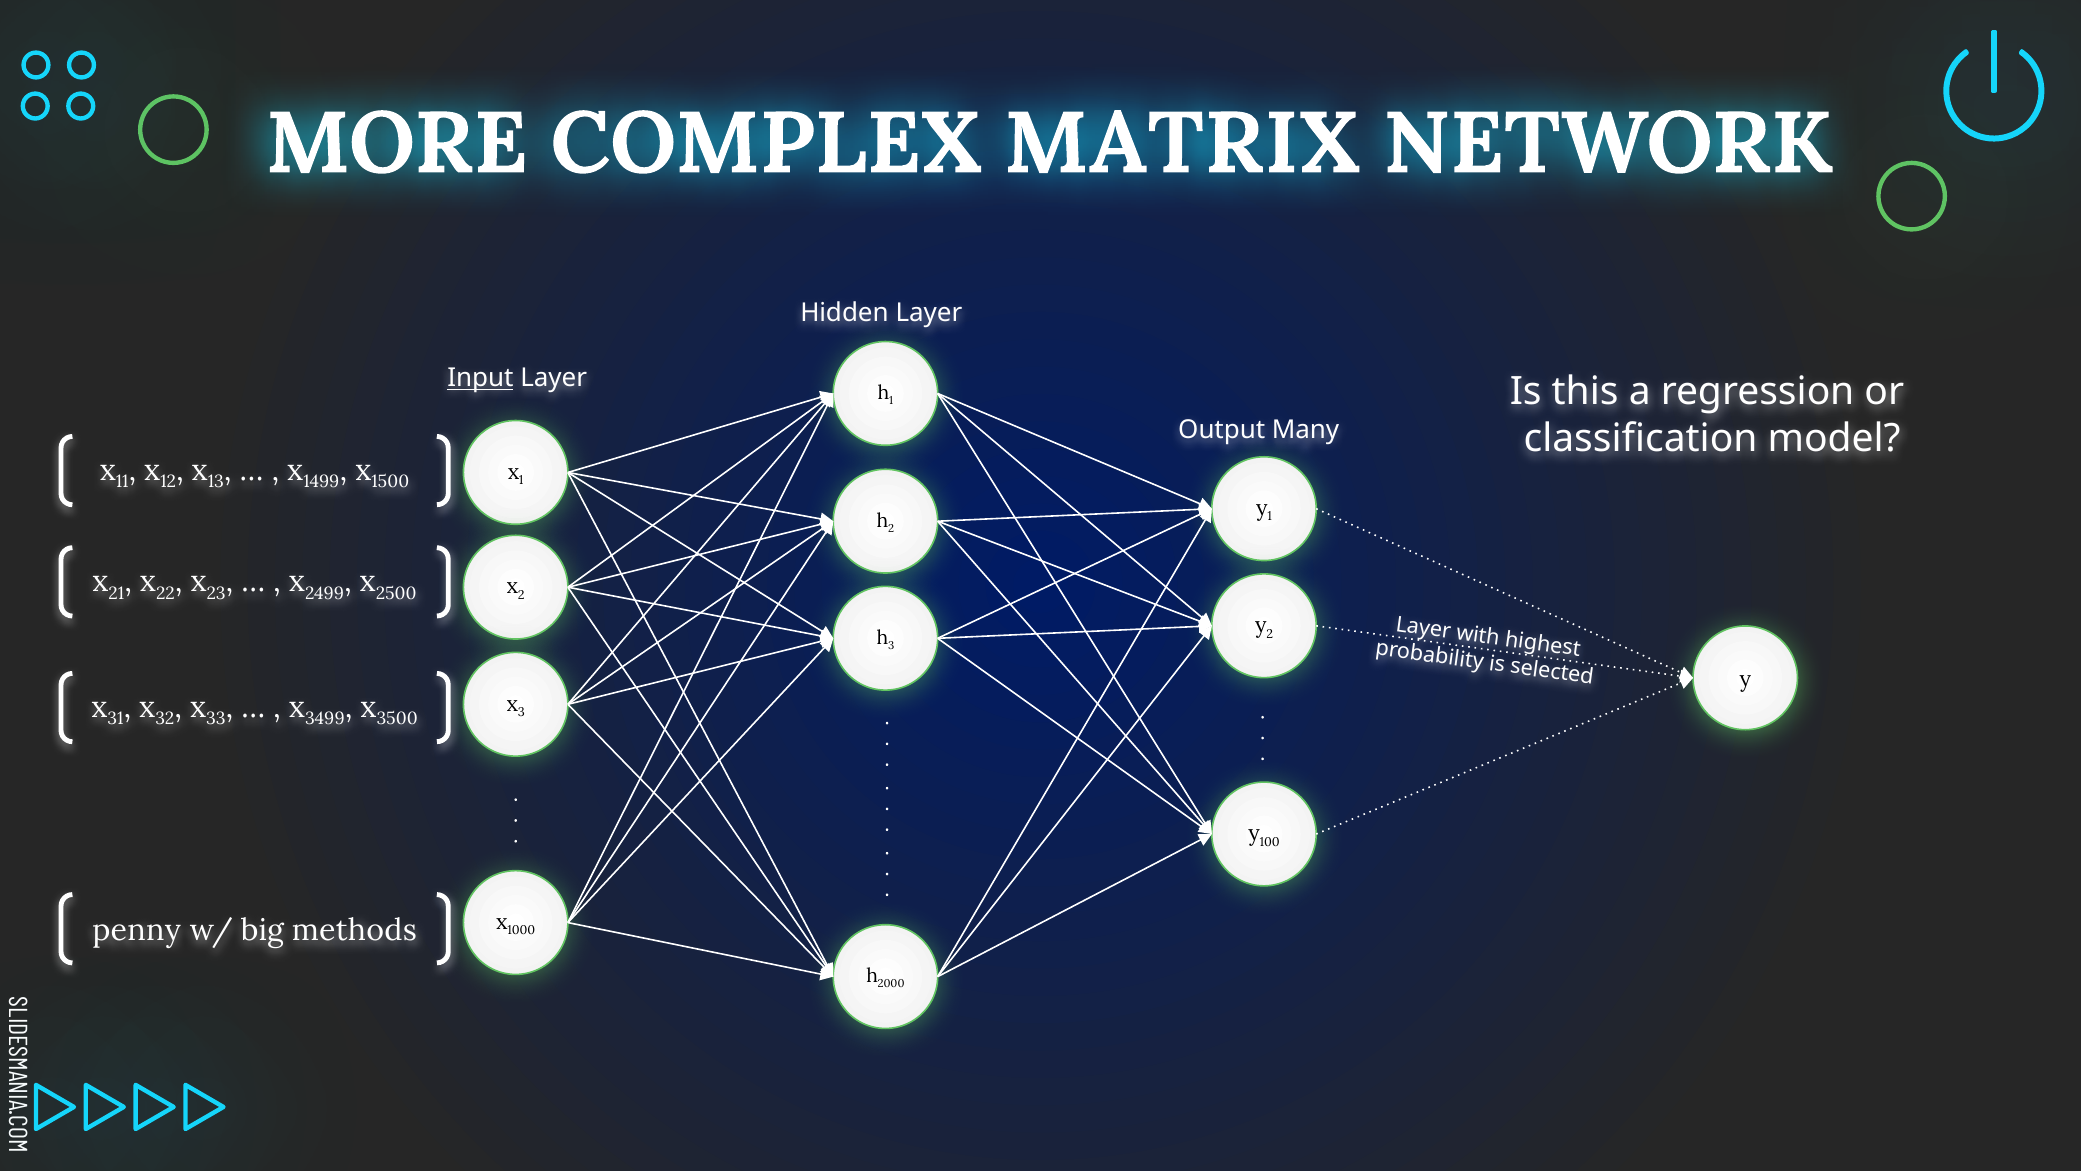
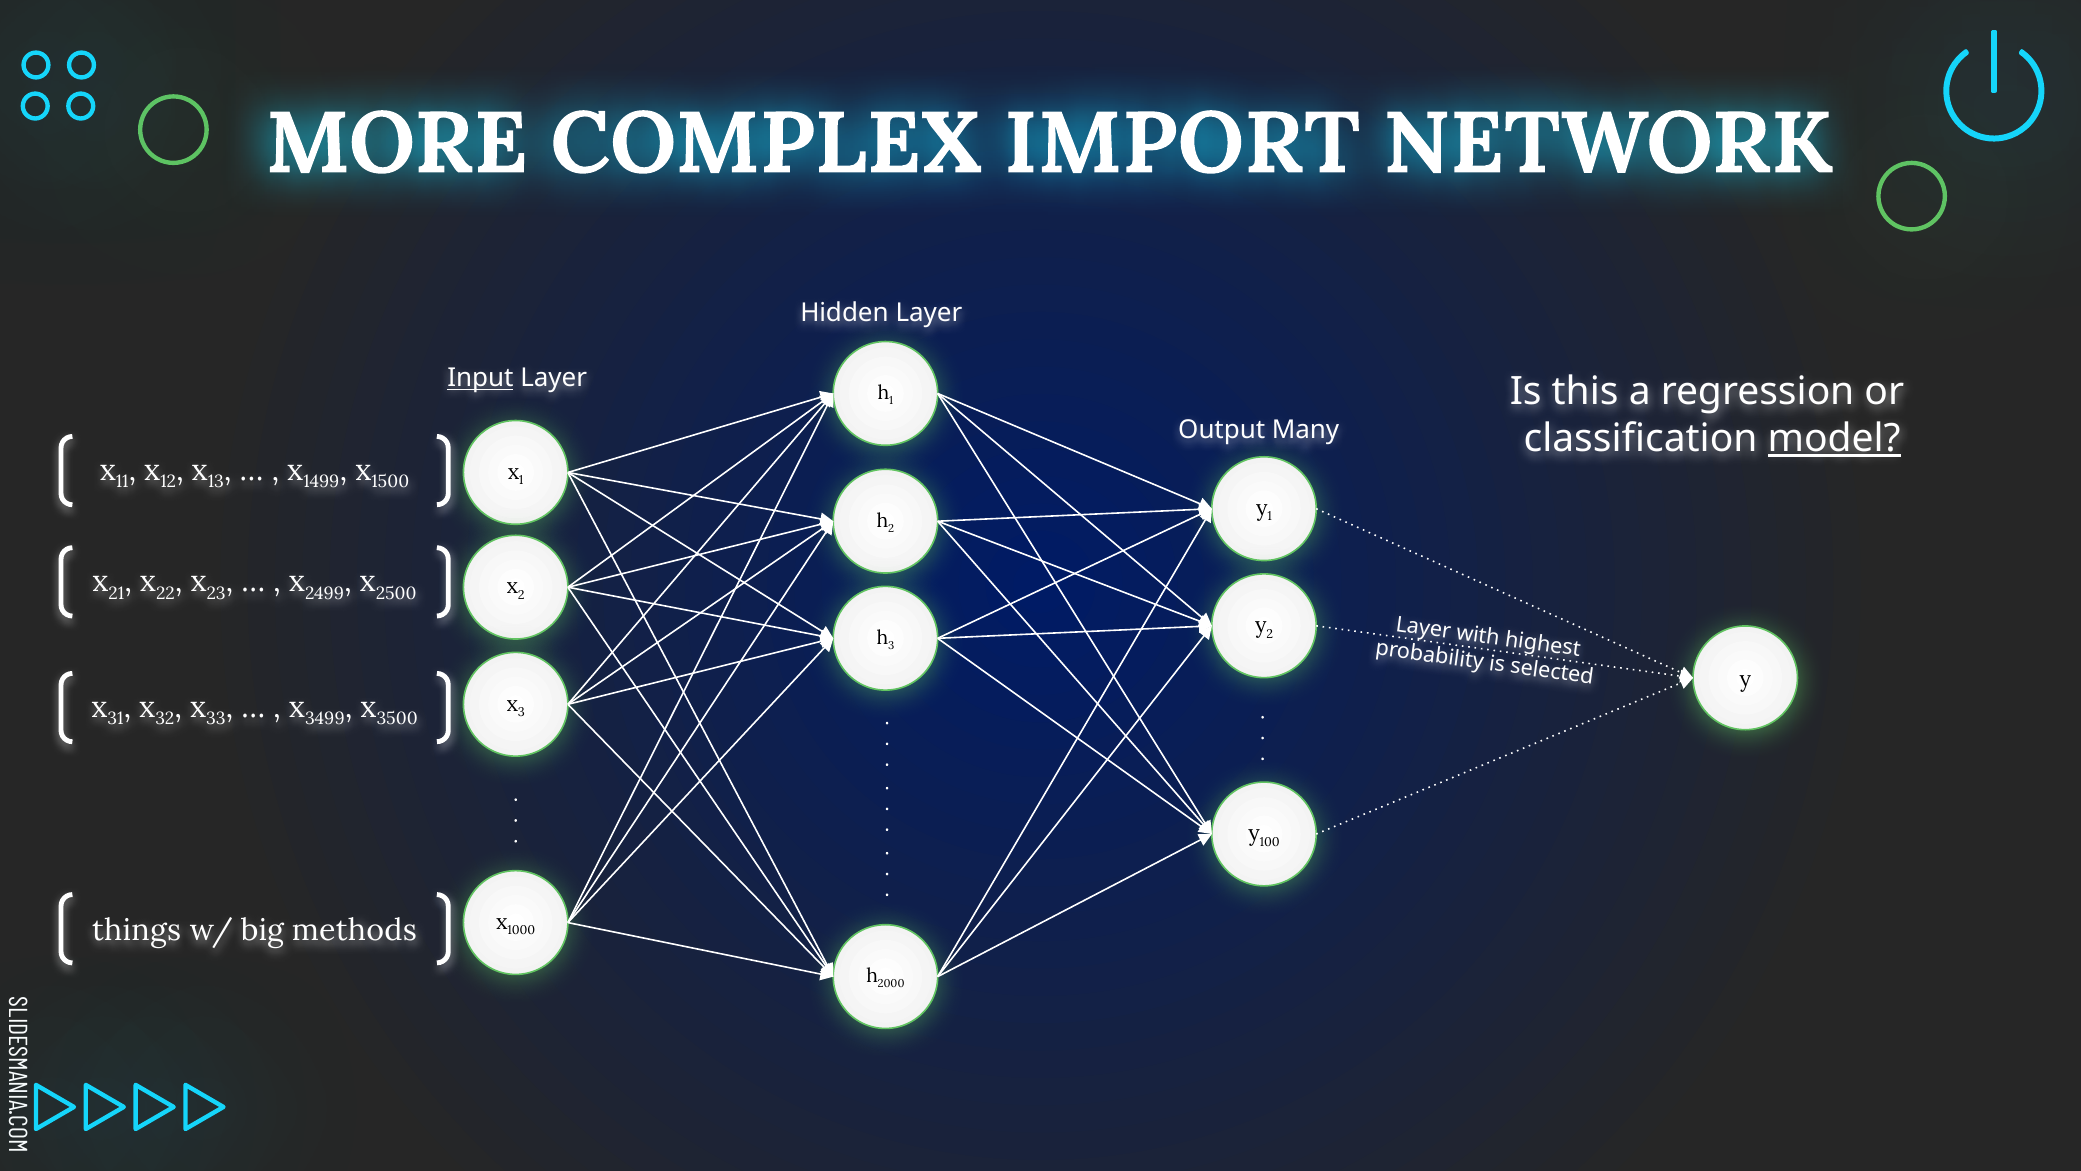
MATRIX: MATRIX -> IMPORT (1182, 144)
model underline: none -> present (1834, 438)
penny: penny -> things (137, 930)
